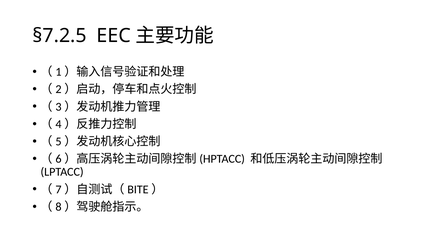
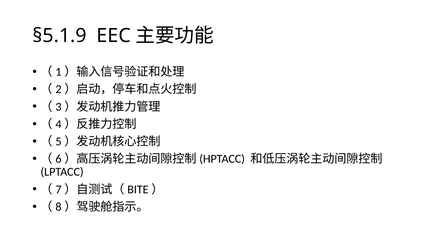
§7.2.5: §7.2.5 -> §5.1.9 (60, 36)
